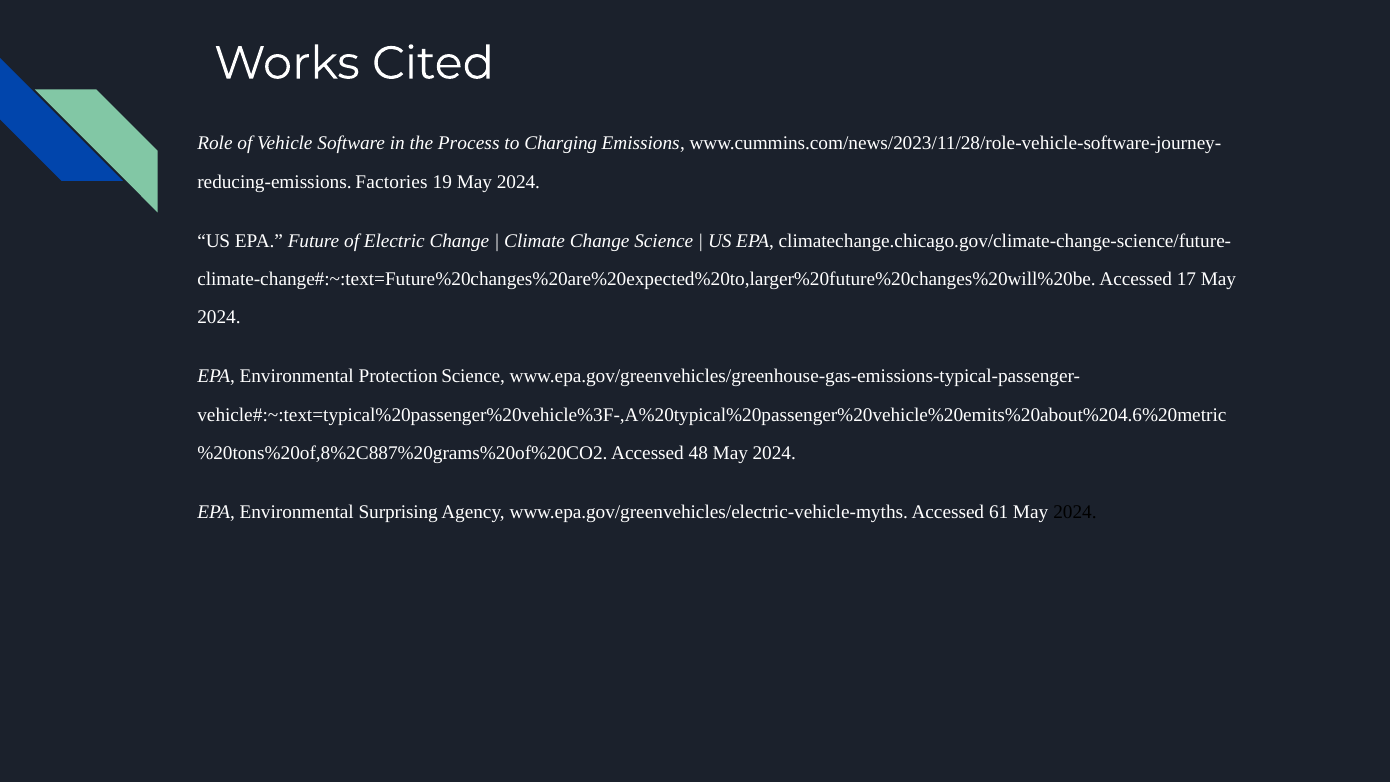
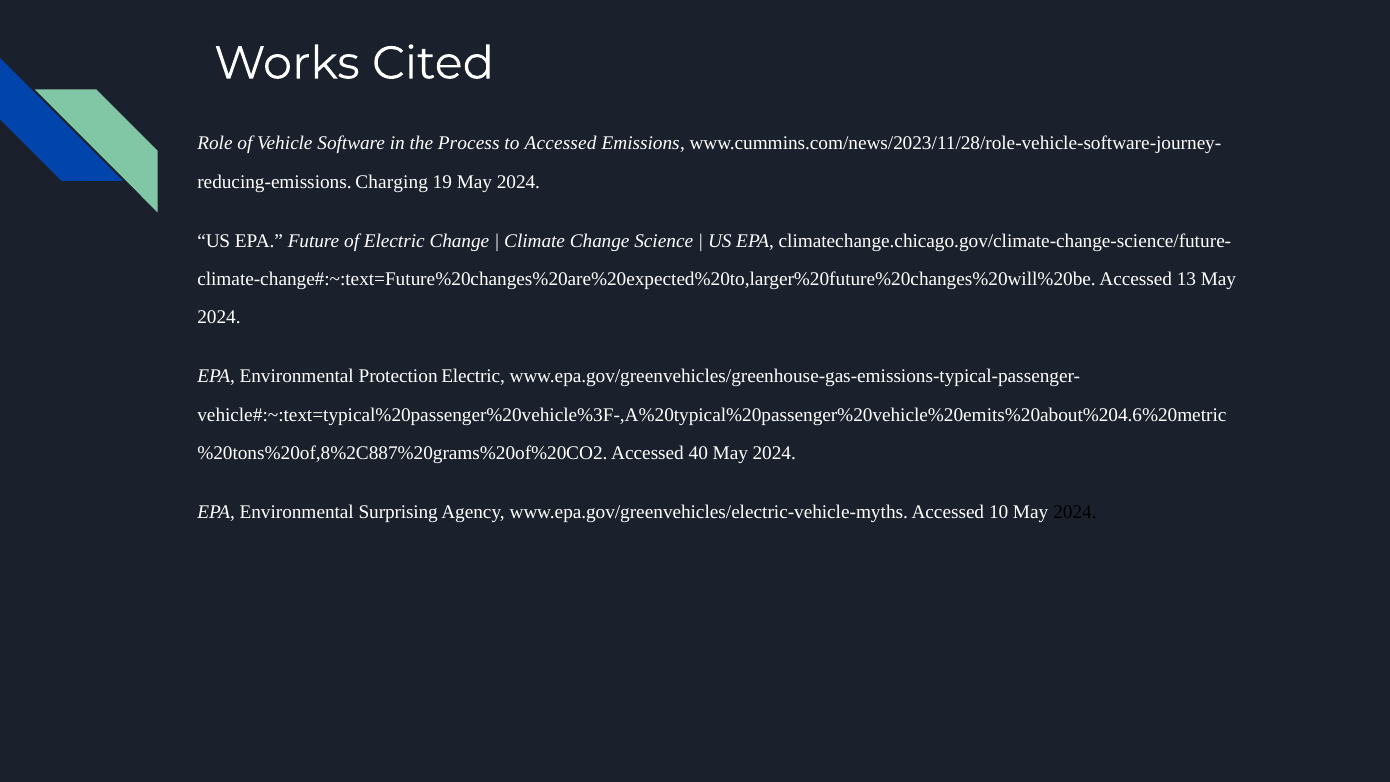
to Charging: Charging -> Accessed (561, 143)
Factories: Factories -> Charging (392, 182)
17: 17 -> 13 (1186, 279)
Protection Science: Science -> Electric (473, 376)
48: 48 -> 40 (698, 453)
61: 61 -> 10 (999, 512)
